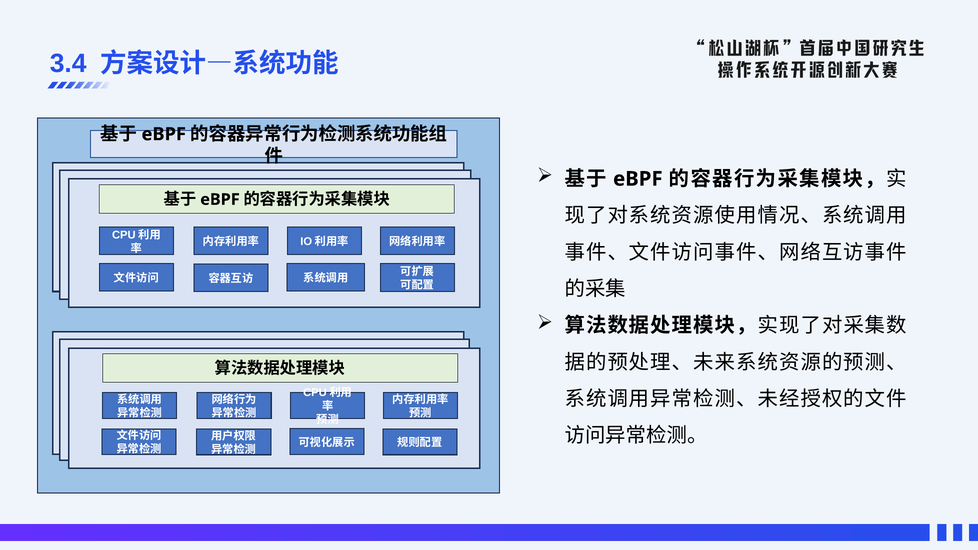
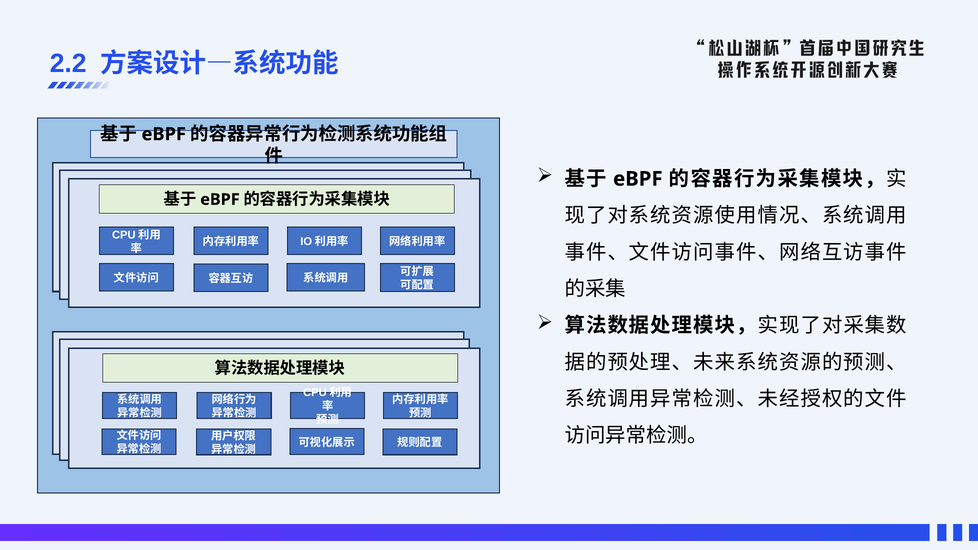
3.4: 3.4 -> 2.2 (68, 63)
